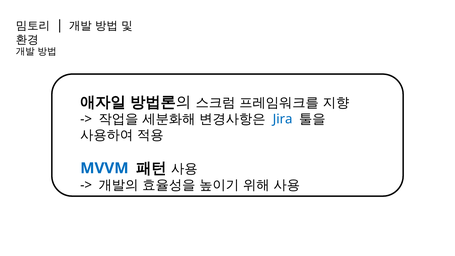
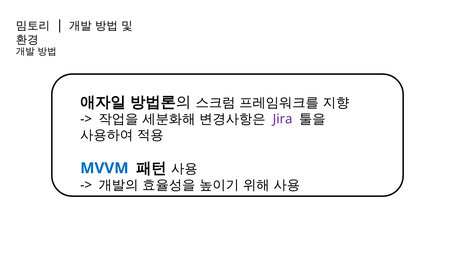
Jira colour: blue -> purple (283, 119)
